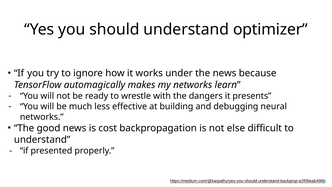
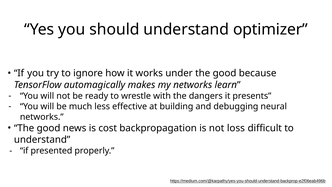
under the news: news -> good (225, 73)
else: else -> loss (236, 128)
